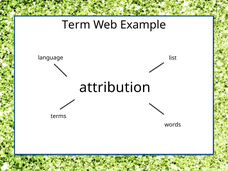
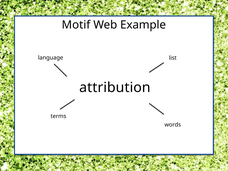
Term: Term -> Motif (76, 25)
